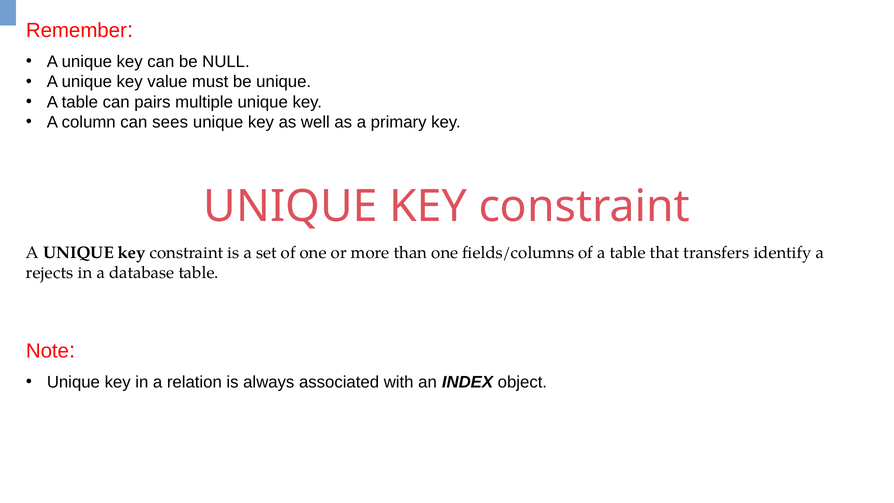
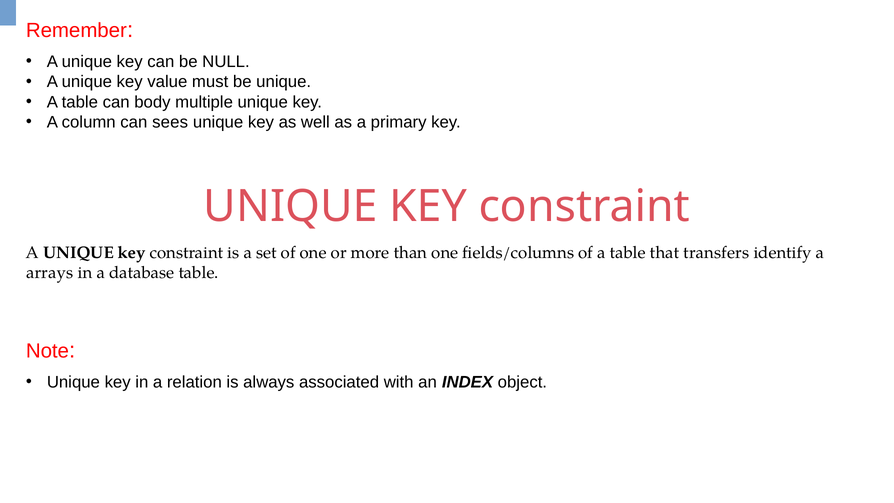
pairs: pairs -> body (152, 102)
rejects: rejects -> arrays (50, 273)
